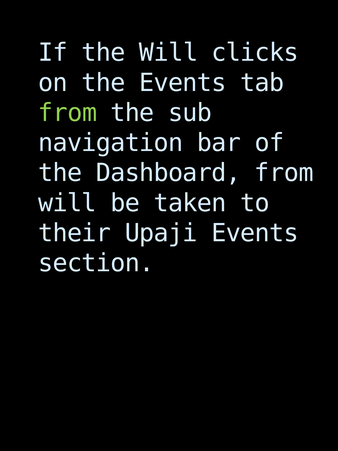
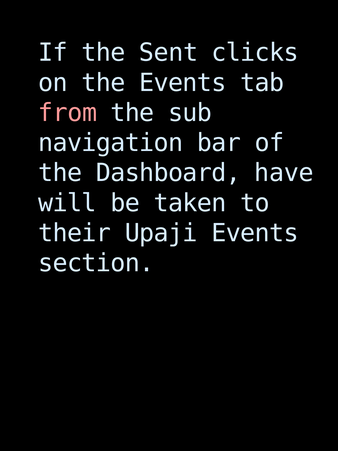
the Will: Will -> Sent (169, 53)
from colour: light green -> pink (68, 113)
Dashboard from: from -> have (284, 173)
